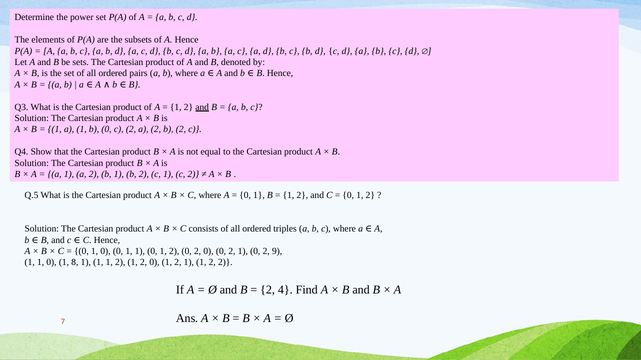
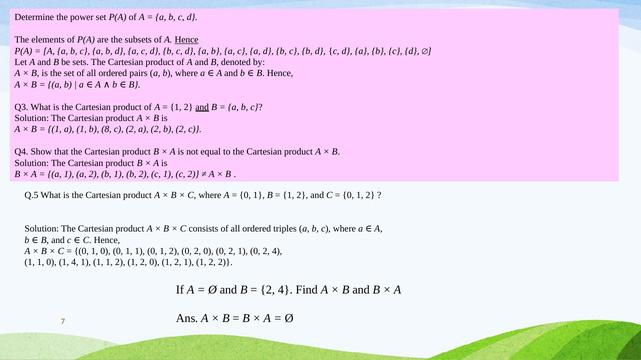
Hence underline: none -> present (187, 40)
b 0: 0 -> 8 (107, 130)
0 2 9: 9 -> 4 (277, 252)
1 8: 8 -> 4 (75, 263)
